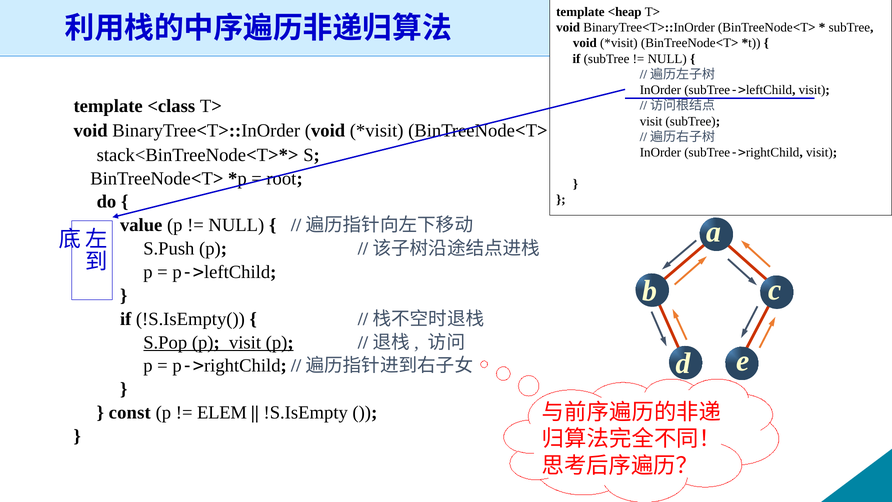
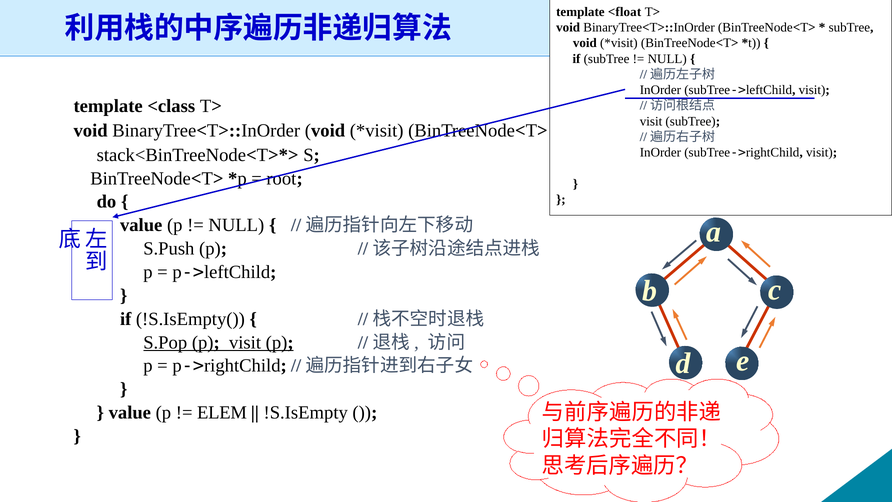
<heap: <heap -> <float (625, 12)
const: const -> value (130, 412)
